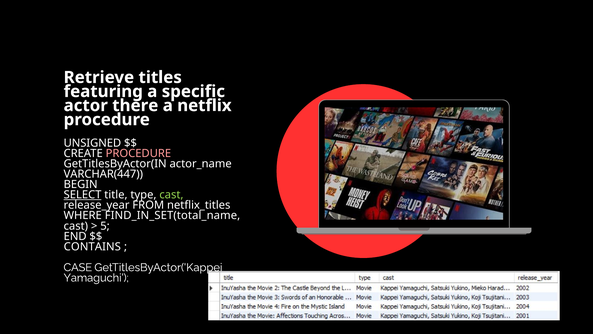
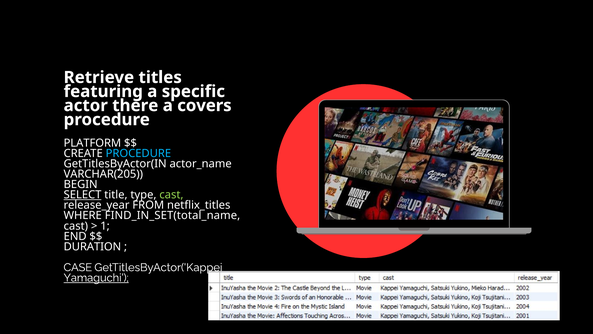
netflix: netflix -> covers (204, 105)
UNSIGNED: UNSIGNED -> PLATFORM (92, 143)
PROCEDURE colour: pink -> light blue (138, 153)
VARCHAR(447: VARCHAR(447 -> VARCHAR(205 (103, 174)
5: 5 -> 1 (105, 226)
CONTAINS: CONTAINS -> DURATION (92, 246)
Yamaguchi underline: none -> present (96, 277)
